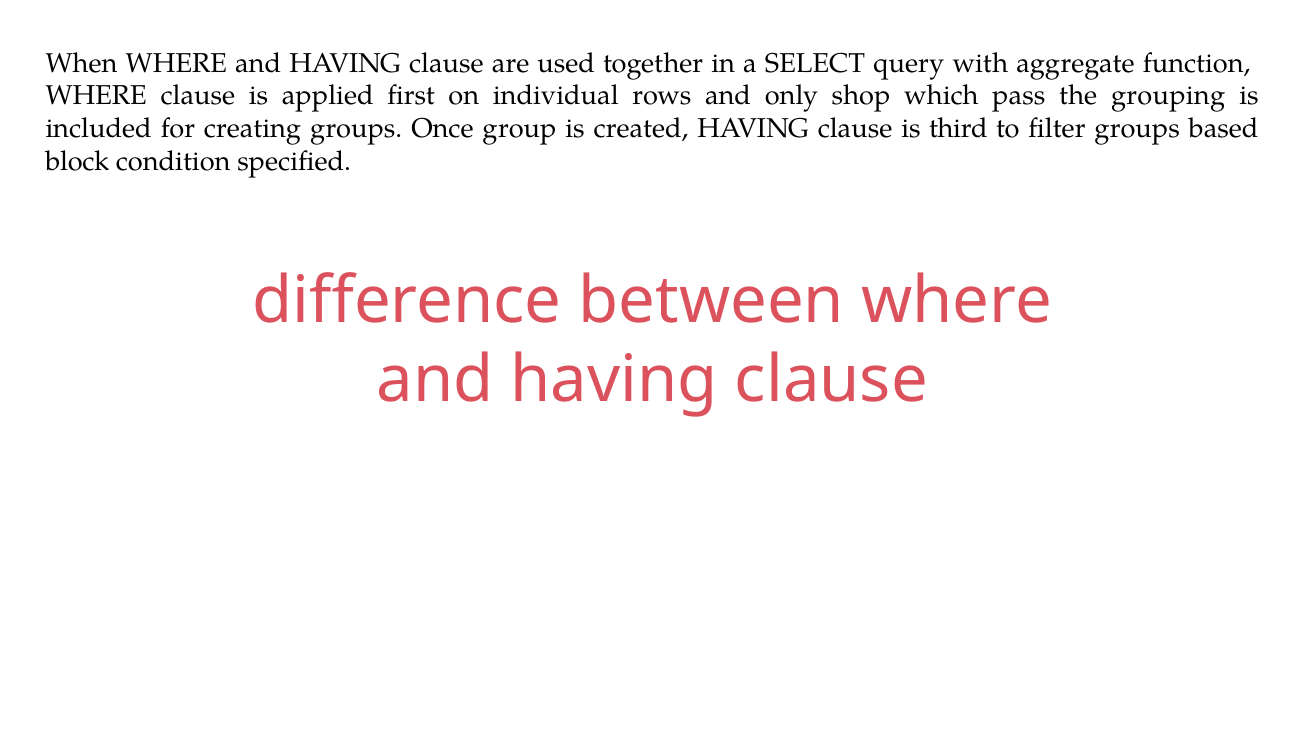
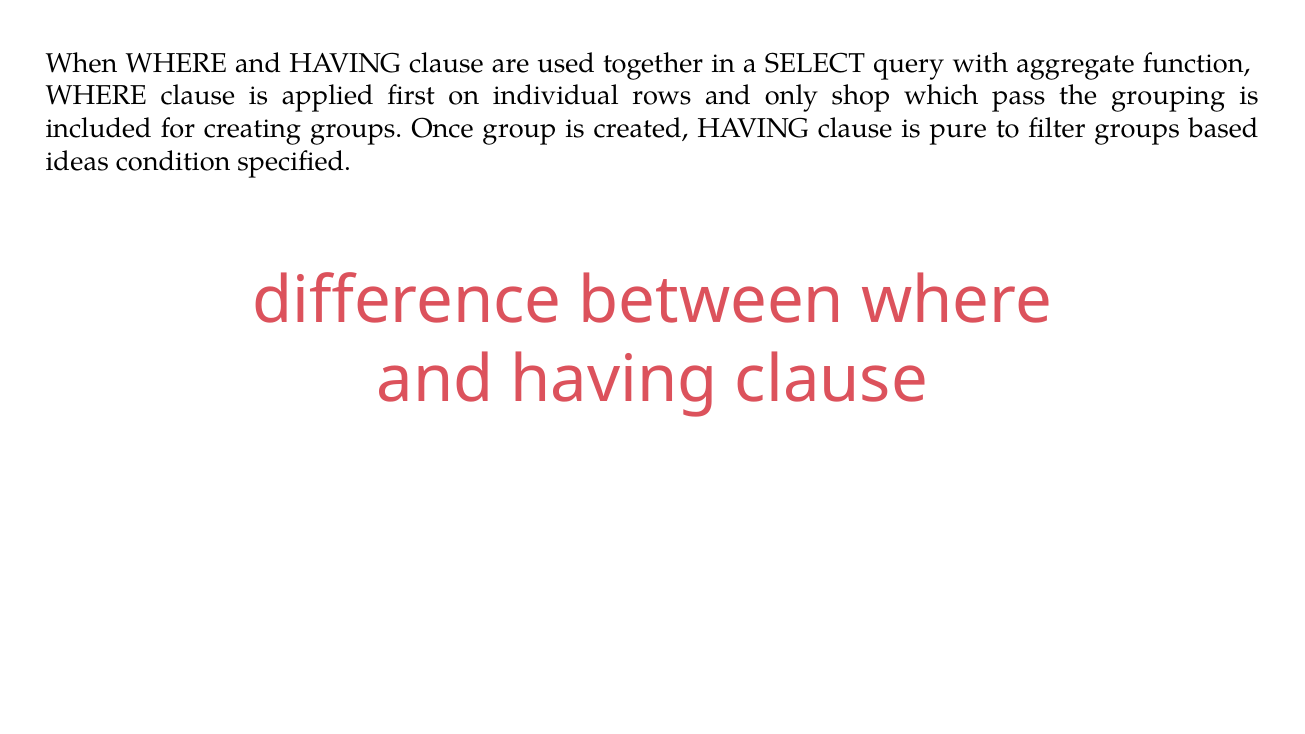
third: third -> pure (958, 129)
block: block -> ideas (77, 161)
